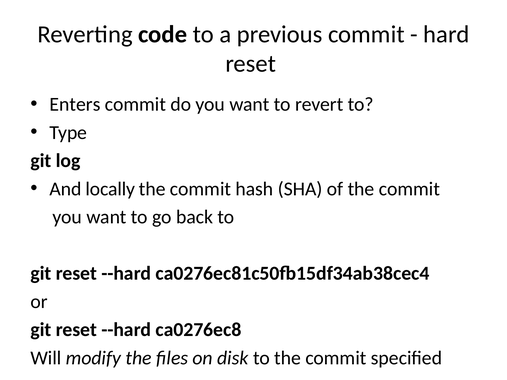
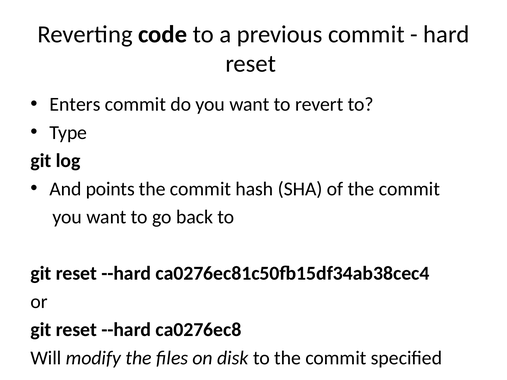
locally: locally -> points (110, 189)
